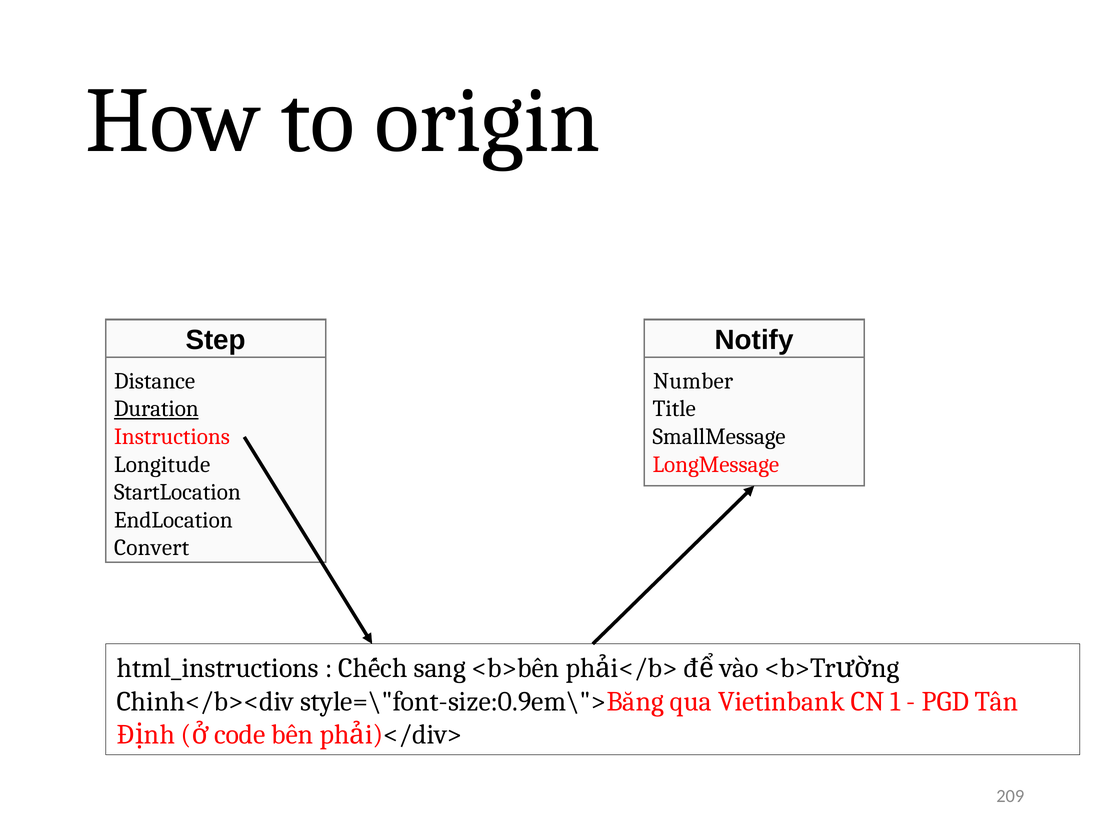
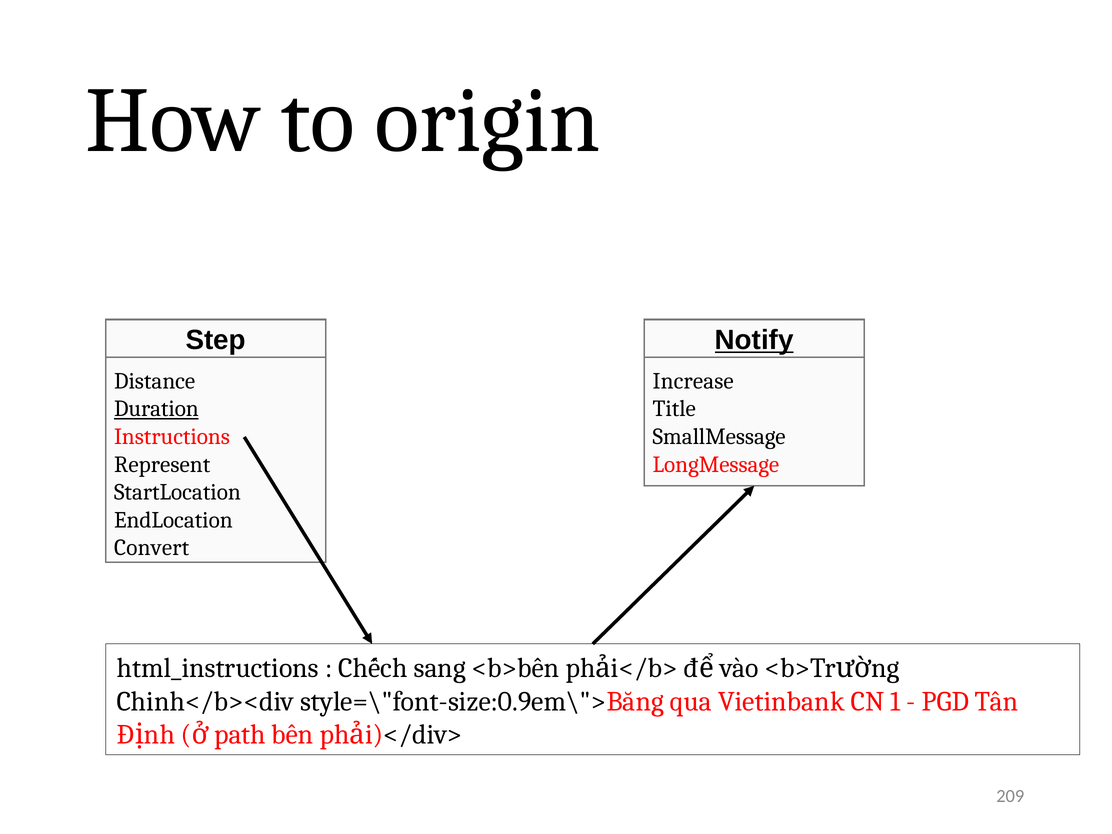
Notify underline: none -> present (754, 340)
Number: Number -> Increase (693, 381)
Longitude: Longitude -> Represent (162, 464)
code: code -> path (240, 735)
